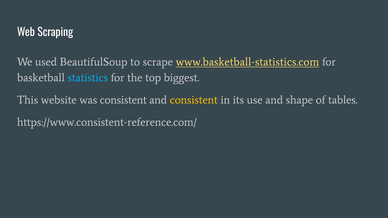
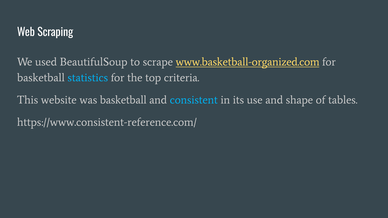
www.basketball-statistics.com: www.basketball-statistics.com -> www.basketball-organized.com (248, 62)
biggest: biggest -> criteria (182, 78)
was consistent: consistent -> basketball (123, 100)
consistent colour: yellow -> light blue (194, 100)
